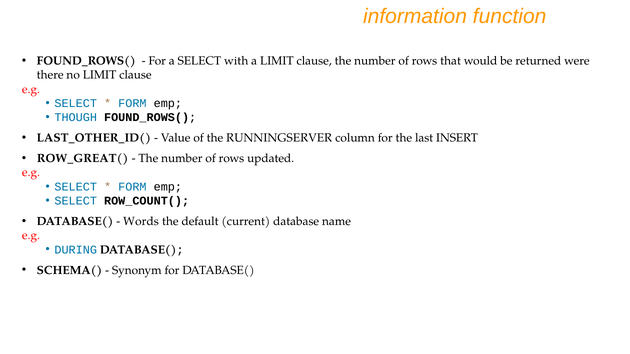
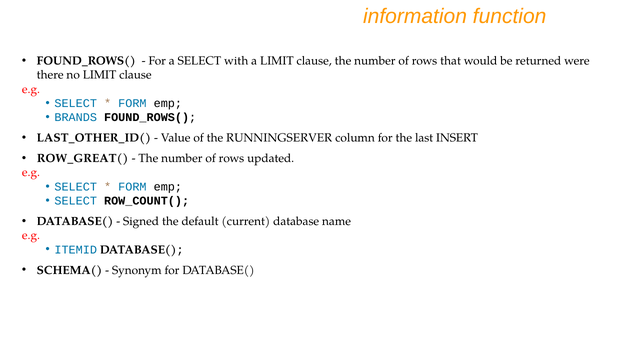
THOUGH: THOUGH -> BRANDS (76, 118)
Words: Words -> Signed (141, 222)
DURING: DURING -> ITEMID (76, 250)
